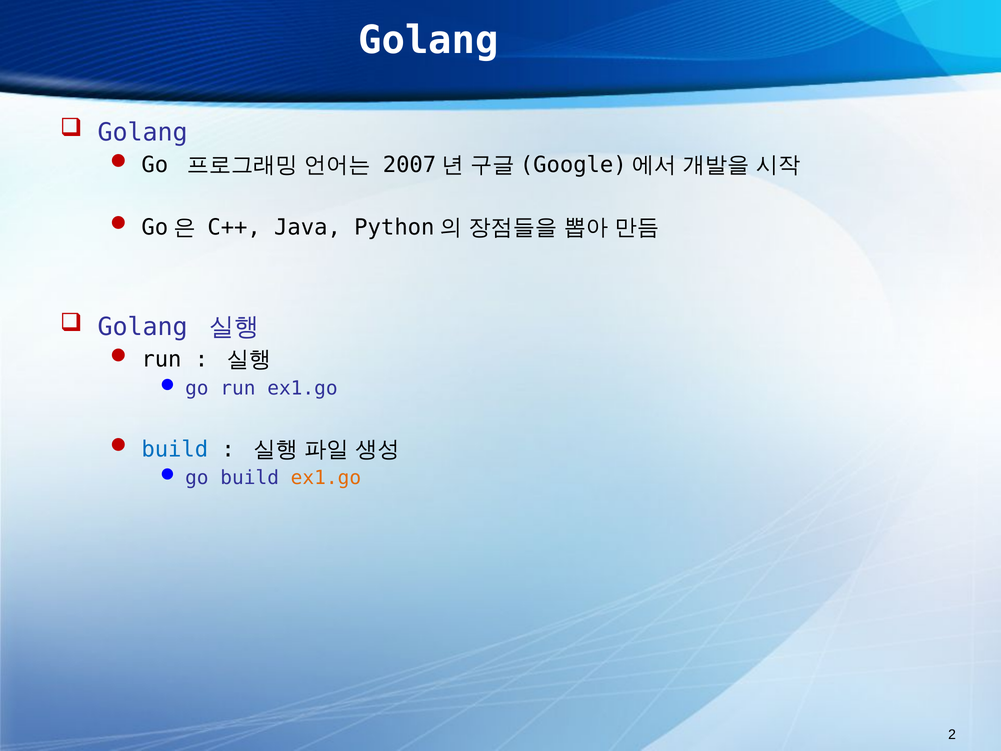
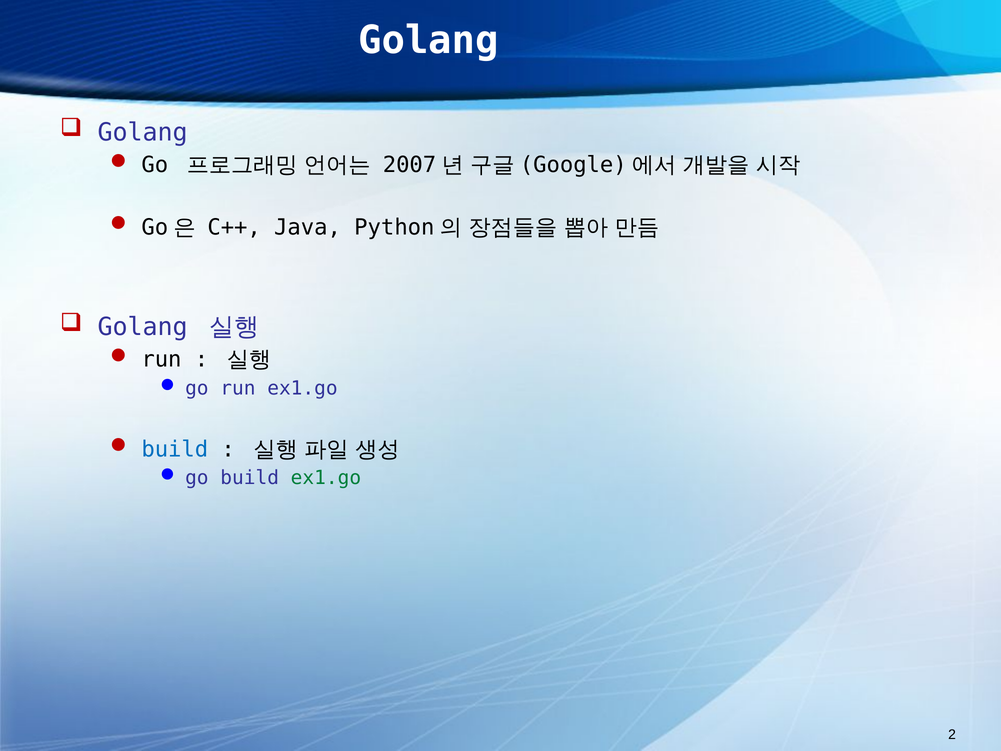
ex1.go colour: orange -> green (326, 478)
